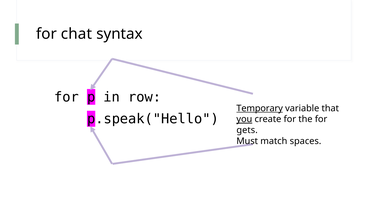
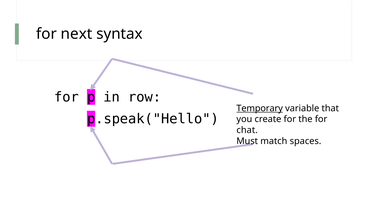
chat: chat -> next (77, 34)
you underline: present -> none (244, 119)
gets: gets -> chat (247, 130)
